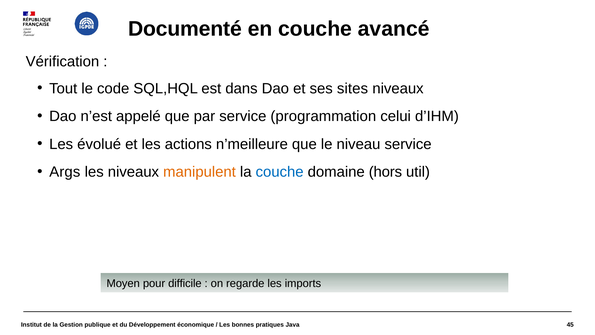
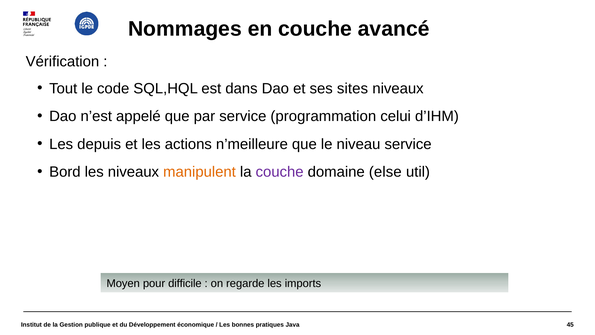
Documenté: Documenté -> Nommages (185, 29)
évolué: évolué -> depuis (99, 144)
Args: Args -> Bord (65, 172)
couche colour: blue -> purple (280, 172)
hors: hors -> else (385, 172)
